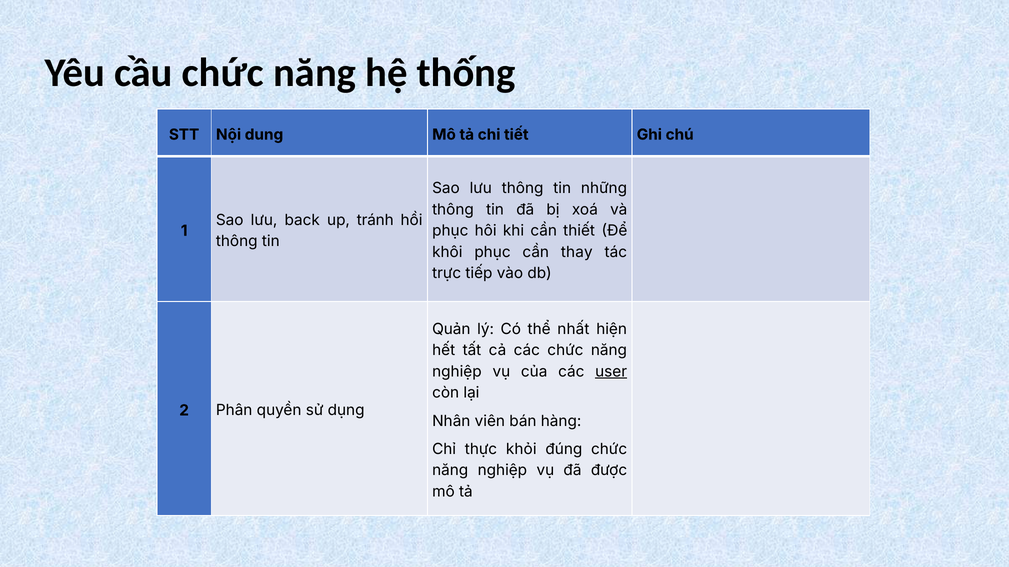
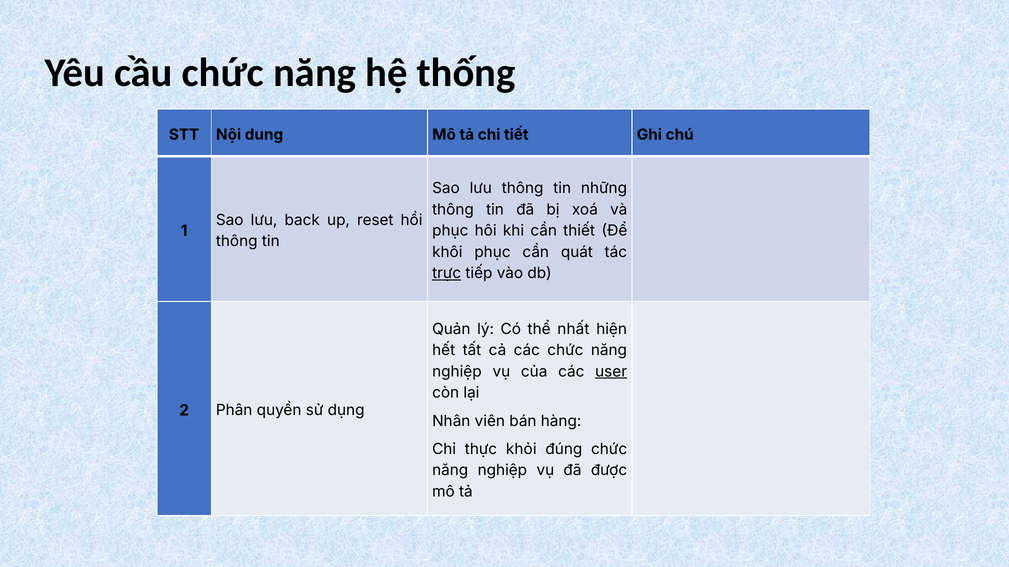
tránh: tránh -> reset (375, 220)
thay: thay -> quát (577, 252)
trực underline: none -> present (447, 274)
